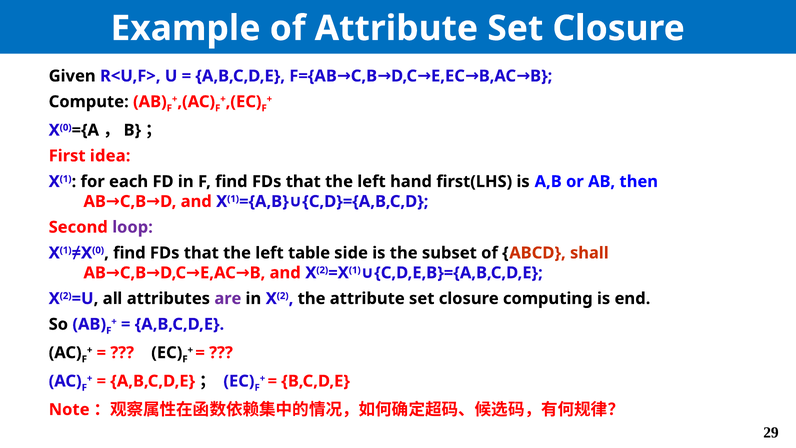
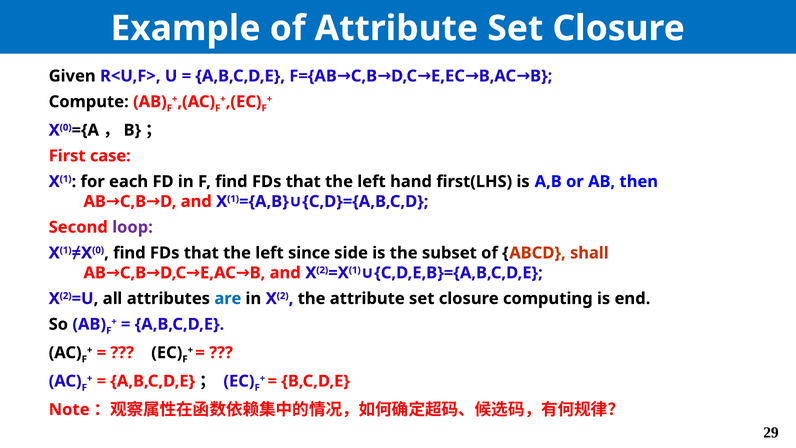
idea: idea -> case (110, 156)
table: table -> since (309, 253)
are colour: purple -> blue (228, 298)
